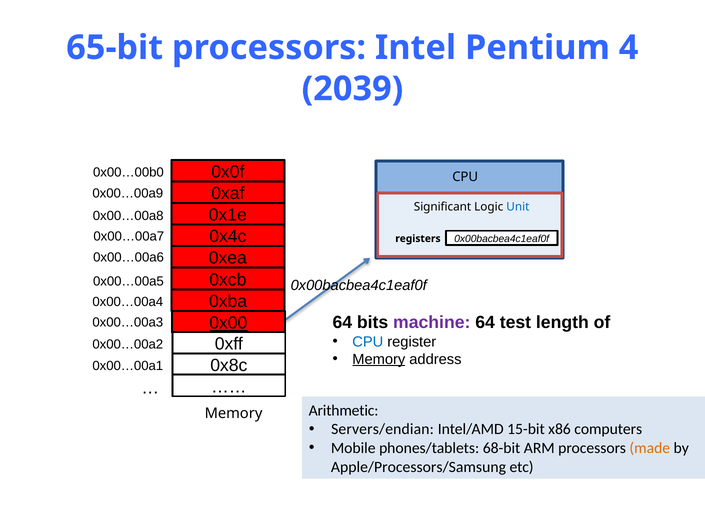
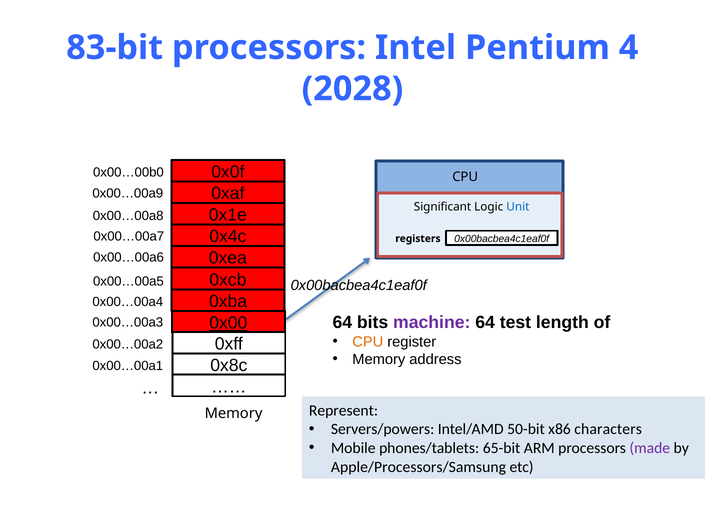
65-bit: 65-bit -> 83-bit (115, 48)
2039: 2039 -> 2028 (352, 89)
CPU colour: blue -> orange (368, 342)
Memory underline: present -> none (379, 359)
Arithmetic: Arithmetic -> Represent (344, 410)
Servers/endian: Servers/endian -> Servers/powers (383, 429)
15-bit: 15-bit -> 50-bit (526, 429)
computers: computers -> characters (608, 429)
68-bit: 68-bit -> 65-bit (502, 448)
made colour: orange -> purple (650, 448)
